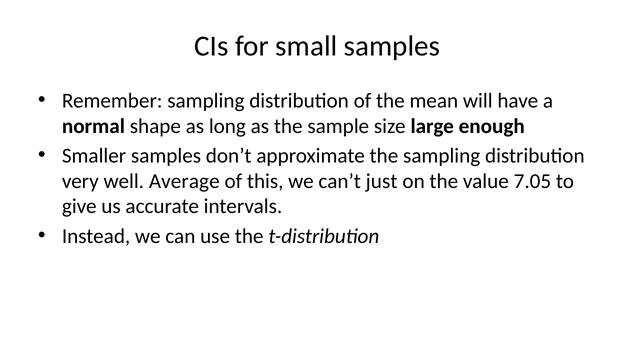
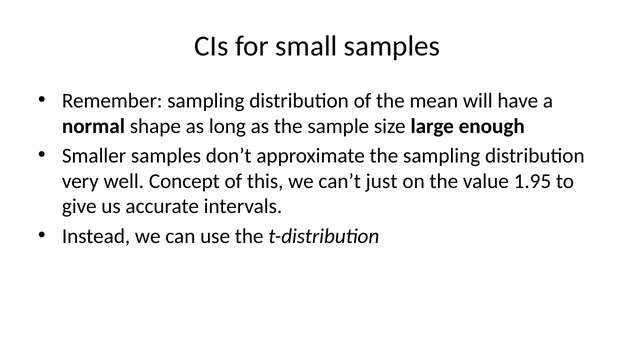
Average: Average -> Concept (184, 181)
7.05: 7.05 -> 1.95 (532, 181)
